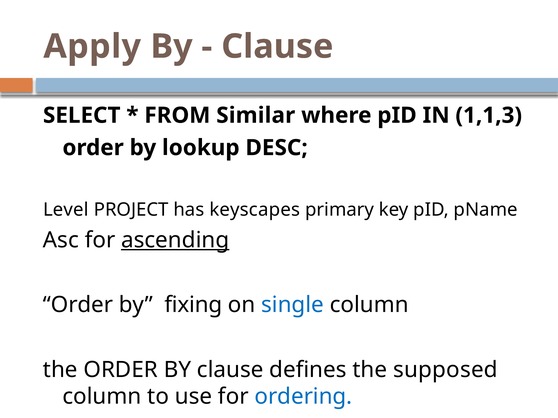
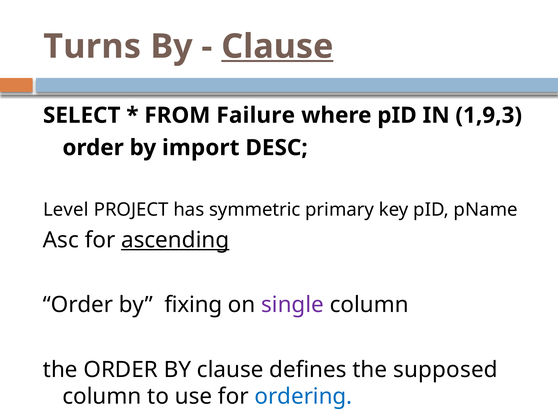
Apply: Apply -> Turns (92, 47)
Clause underline: none -> present (277, 47)
Similar: Similar -> Failure (256, 115)
1,1,3: 1,1,3 -> 1,9,3 (489, 115)
lookup: lookup -> import (201, 148)
keyscapes: keyscapes -> symmetric (255, 210)
single colour: blue -> purple (293, 305)
